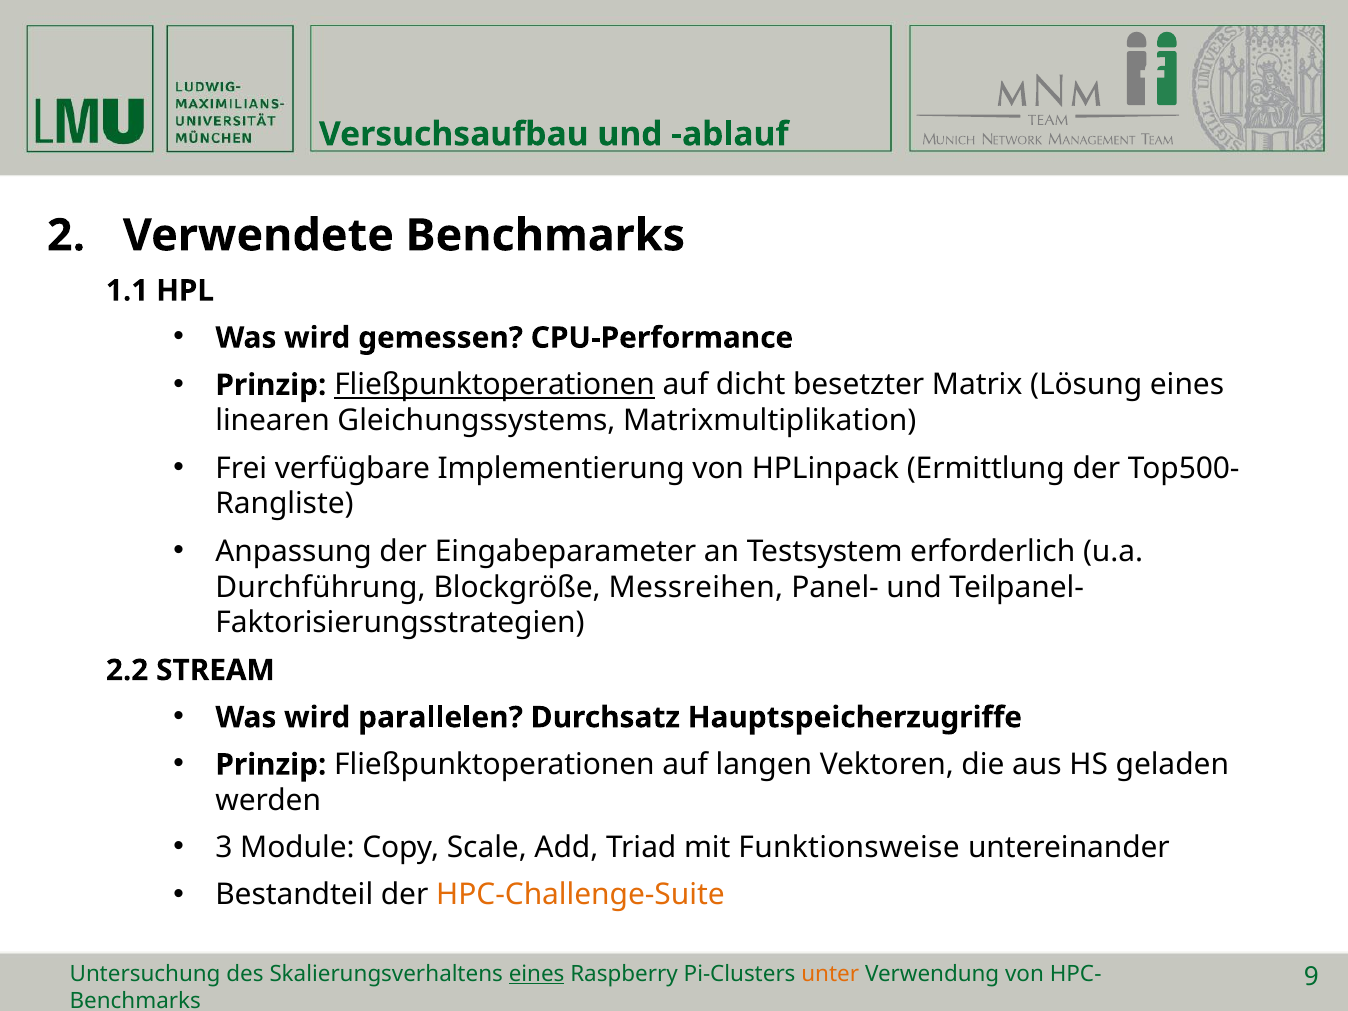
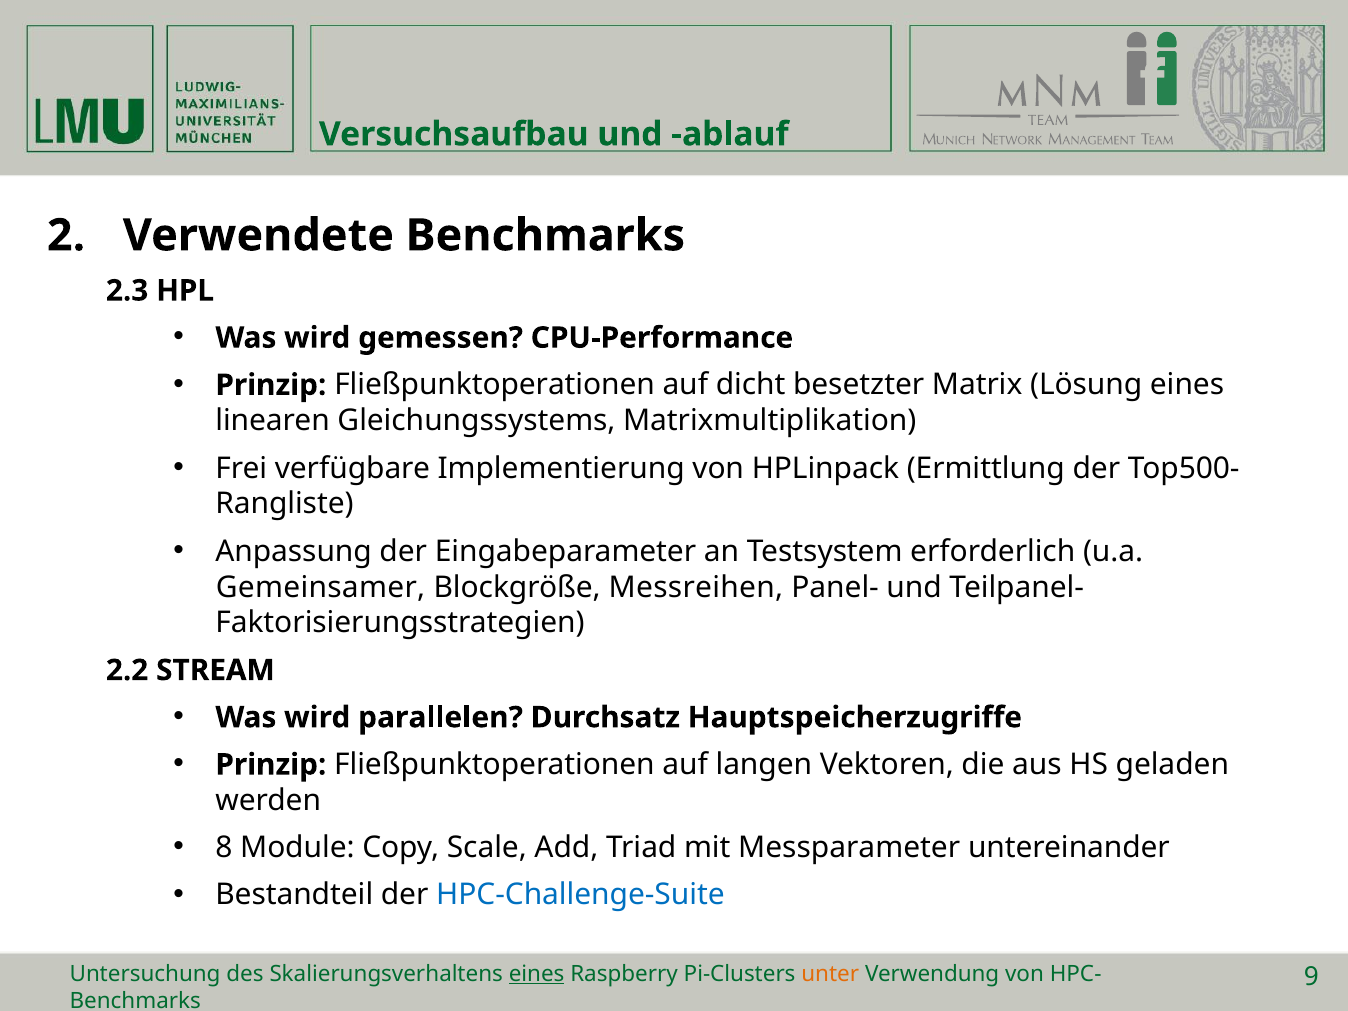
1.1: 1.1 -> 2.3 (127, 291)
Fließpunktoperationen underline: present -> none (495, 385)
Durchführung: Durchführung -> Gemeinsamer (321, 587)
3: 3 -> 8 (224, 848)
Funktionsweise: Funktionsweise -> Messparameter (849, 848)
HPC-Challenge-Suite colour: orange -> blue (580, 895)
